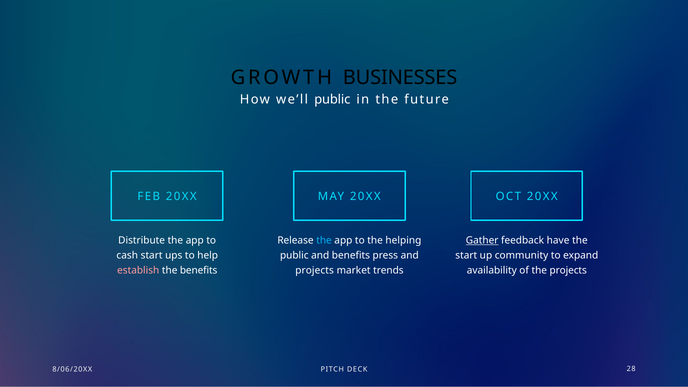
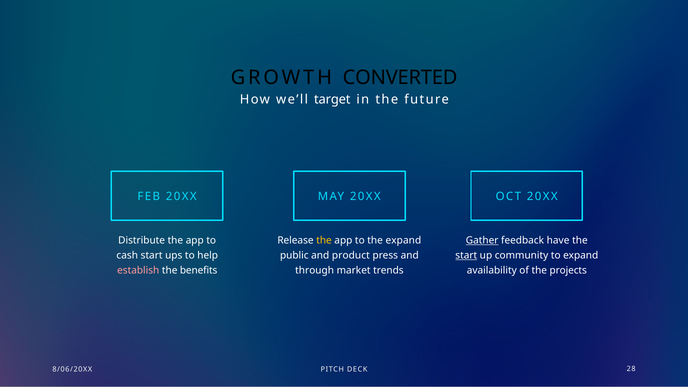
BUSINESSES: BUSINESSES -> CONVERTED (400, 78)
we’ll public: public -> target (332, 99)
the colour: light blue -> yellow (324, 240)
the helping: helping -> expand (403, 240)
and benefits: benefits -> product (351, 255)
start underline: none -> present (466, 255)
projects: projects -> through (315, 271)
